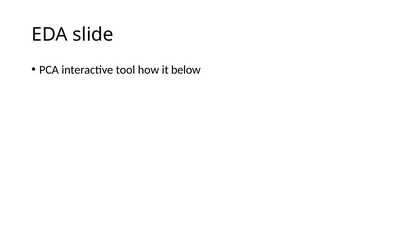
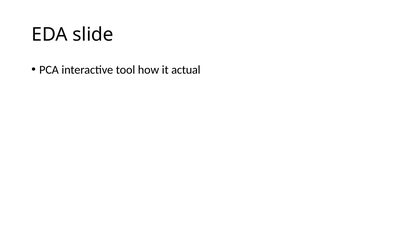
below: below -> actual (186, 70)
